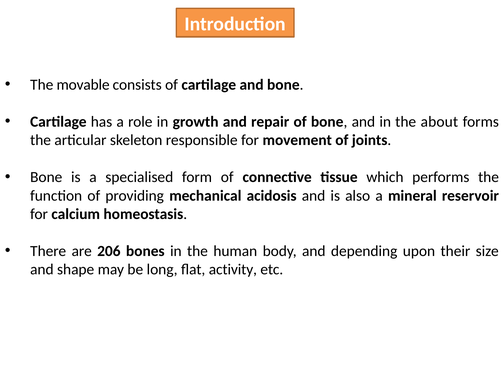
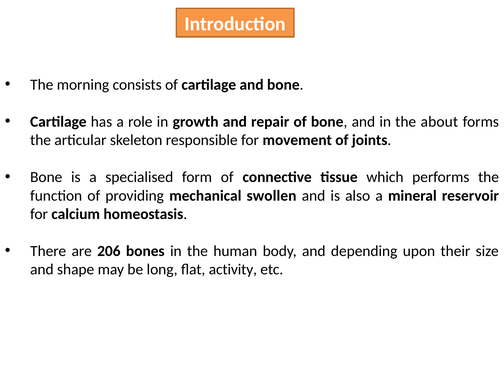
movable: movable -> morning (83, 85)
acidosis: acidosis -> swollen (272, 196)
